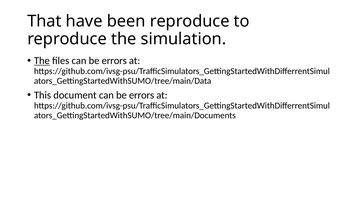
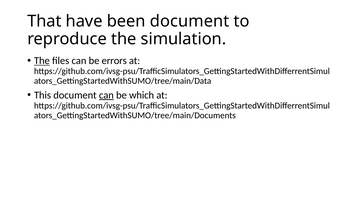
been reproduce: reproduce -> document (190, 21)
can underline: none -> present (106, 95)
errors: errors -> which (142, 95)
